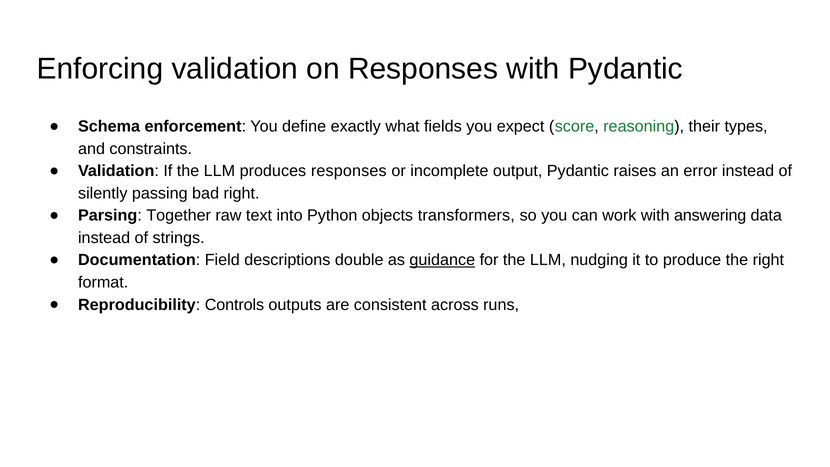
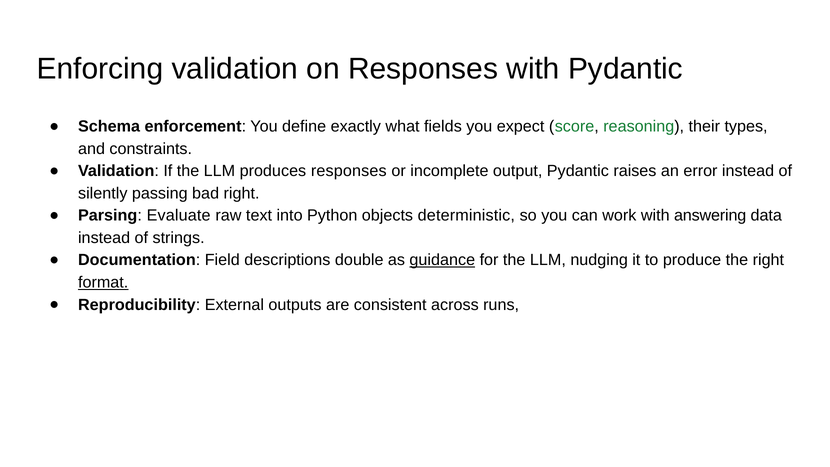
Together: Together -> Evaluate (179, 216)
transformers: transformers -> deterministic (466, 216)
format underline: none -> present (103, 282)
Controls: Controls -> External (234, 305)
